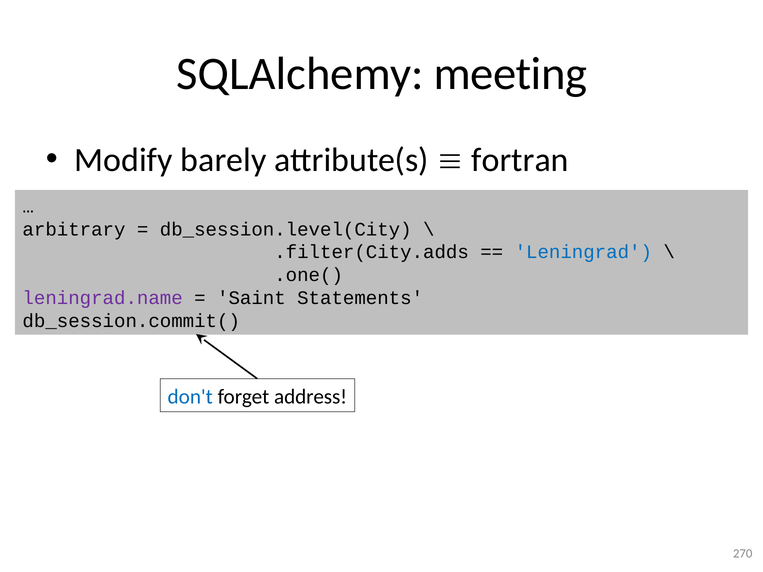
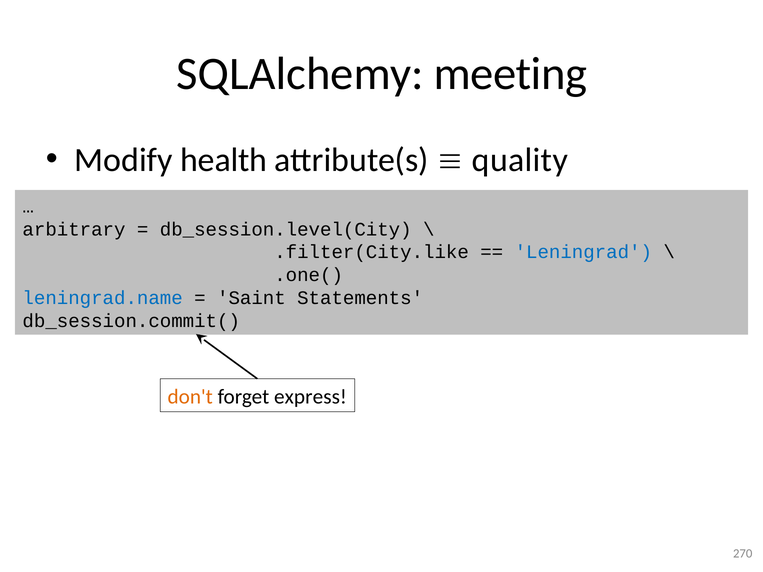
barely: barely -> health (224, 160)
fortran: fortran -> quality (520, 160)
.filter(City.adds: .filter(City.adds -> .filter(City.like (372, 252)
leningrad.name colour: purple -> blue (103, 298)
don't colour: blue -> orange (190, 397)
address: address -> express (310, 397)
